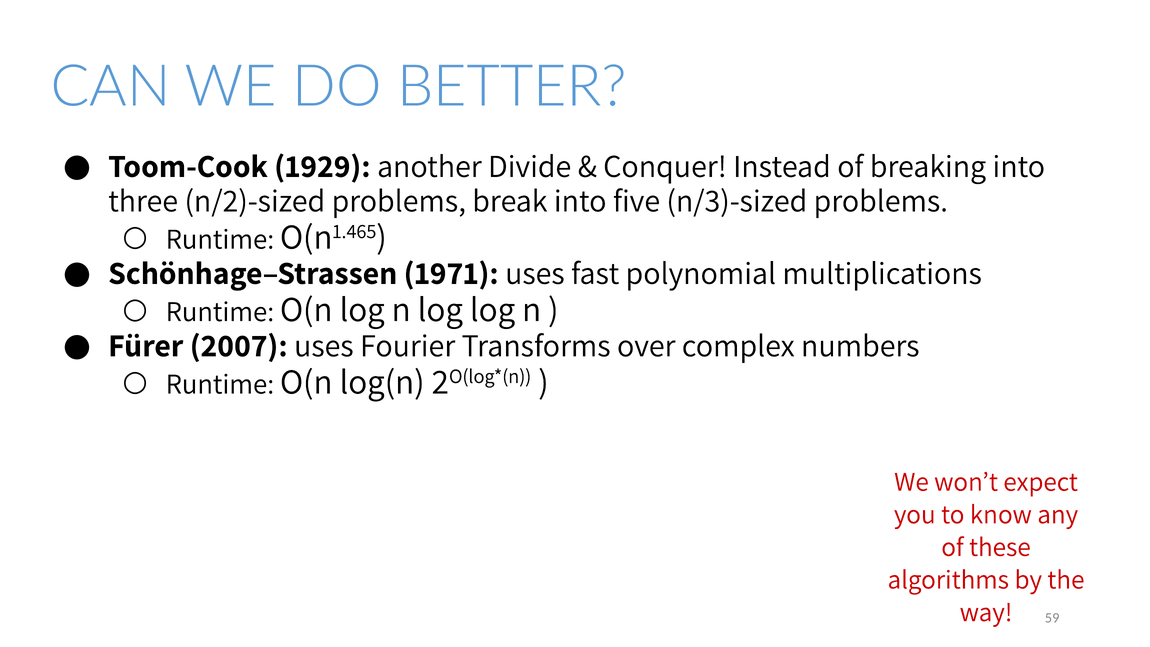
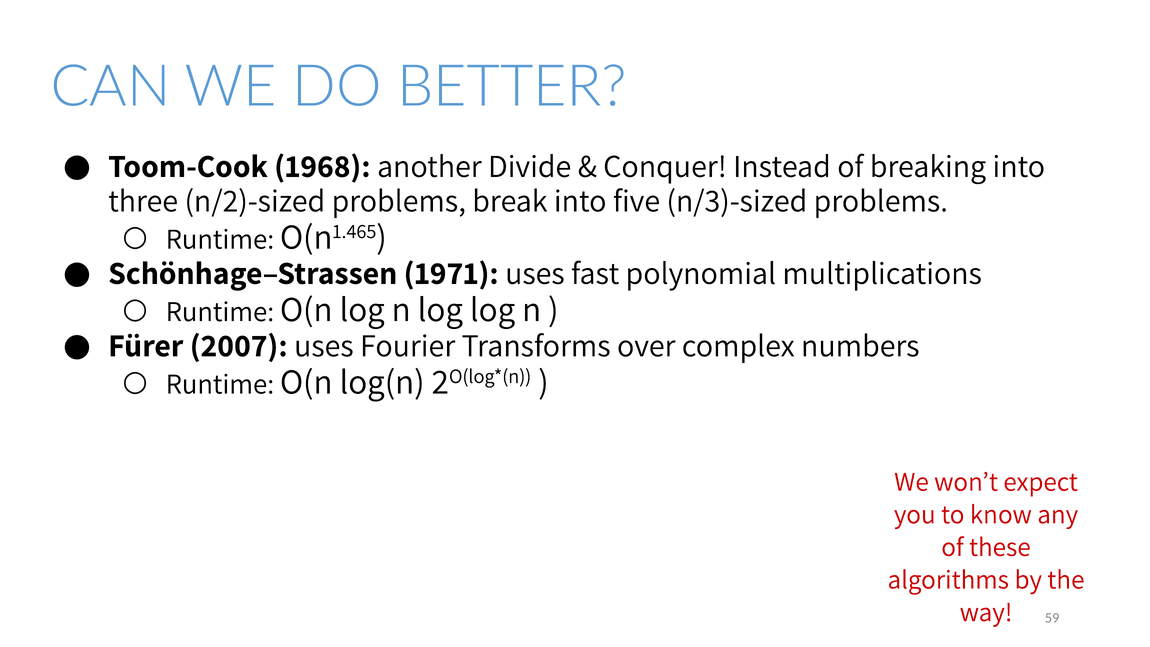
1929: 1929 -> 1968 (322, 166)
